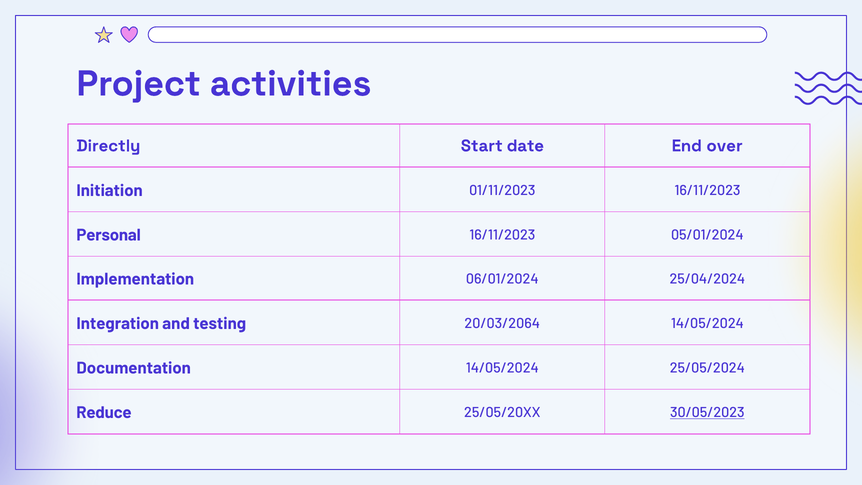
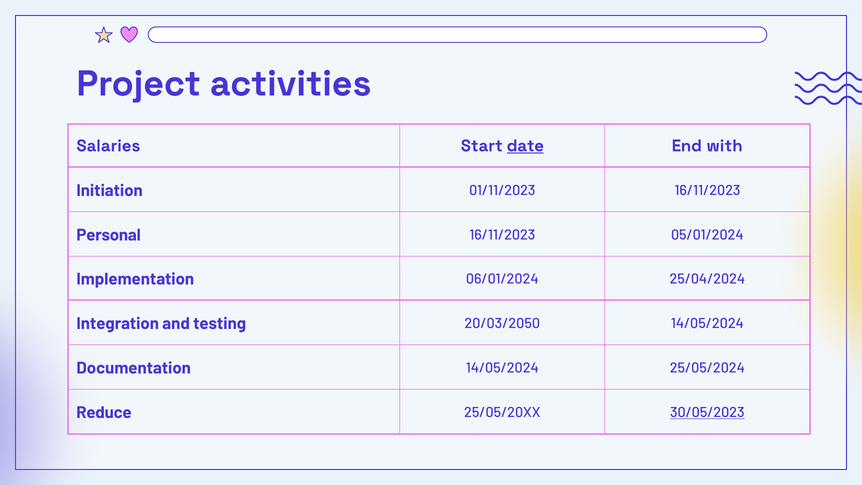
Directly: Directly -> Salaries (108, 146)
date underline: none -> present (525, 146)
over: over -> with (725, 146)
20/03/2064: 20/03/2064 -> 20/03/2050 (502, 323)
